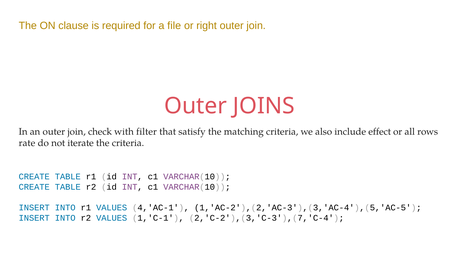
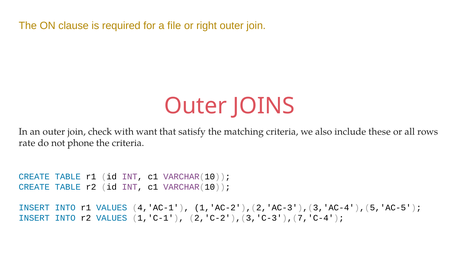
filter: filter -> want (147, 132)
effect: effect -> these (380, 132)
iterate: iterate -> phone (81, 143)
